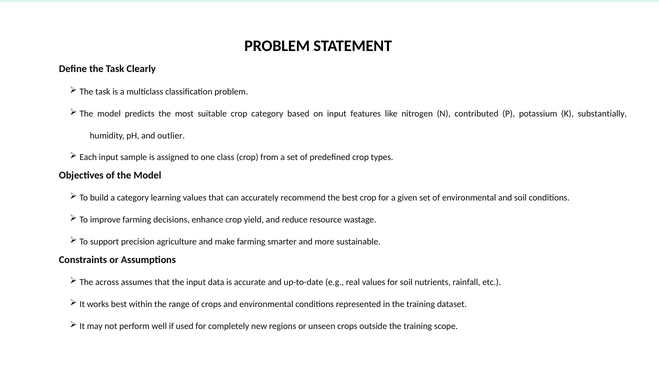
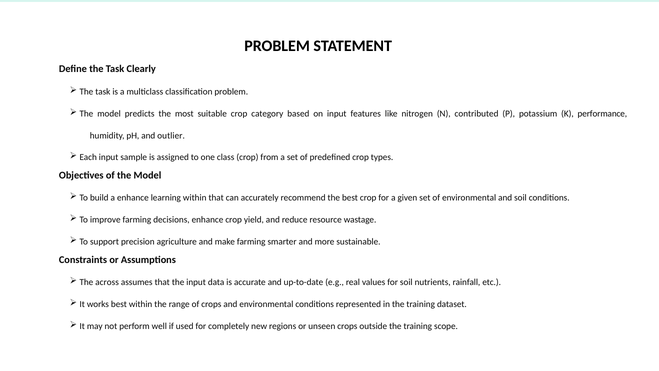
substantially: substantially -> performance (602, 113)
a category: category -> enhance (133, 198)
learning values: values -> within (195, 198)
